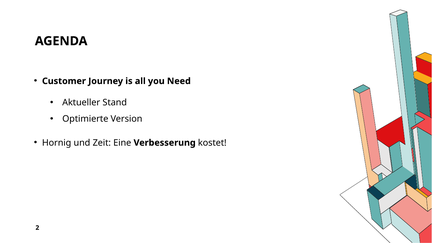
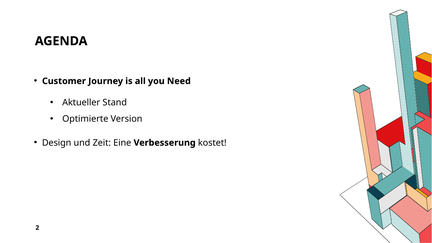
Hornig: Hornig -> Design (57, 143)
